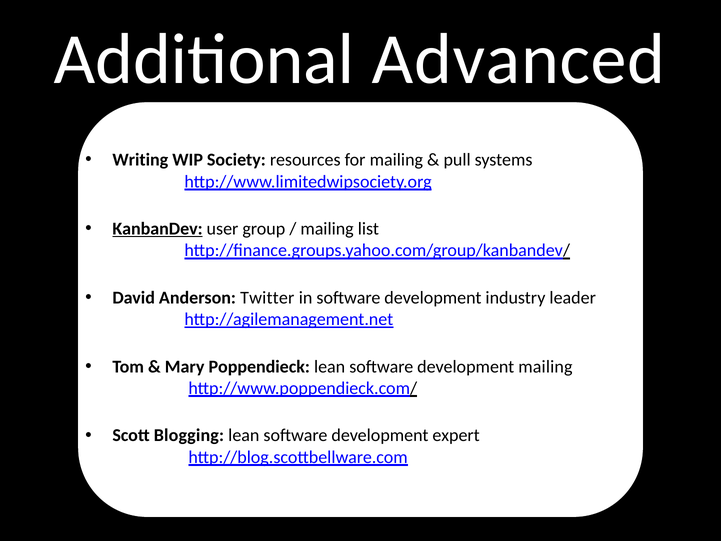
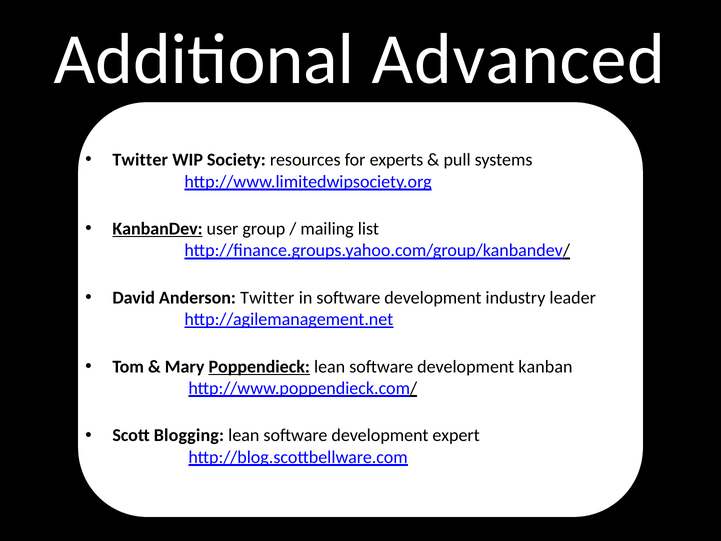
Writing: Writing -> Twitter (140, 160)
for mailing: mailing -> experts (396, 160)
Poppendieck underline: none -> present (259, 366)
development mailing: mailing -> kanban (545, 366)
